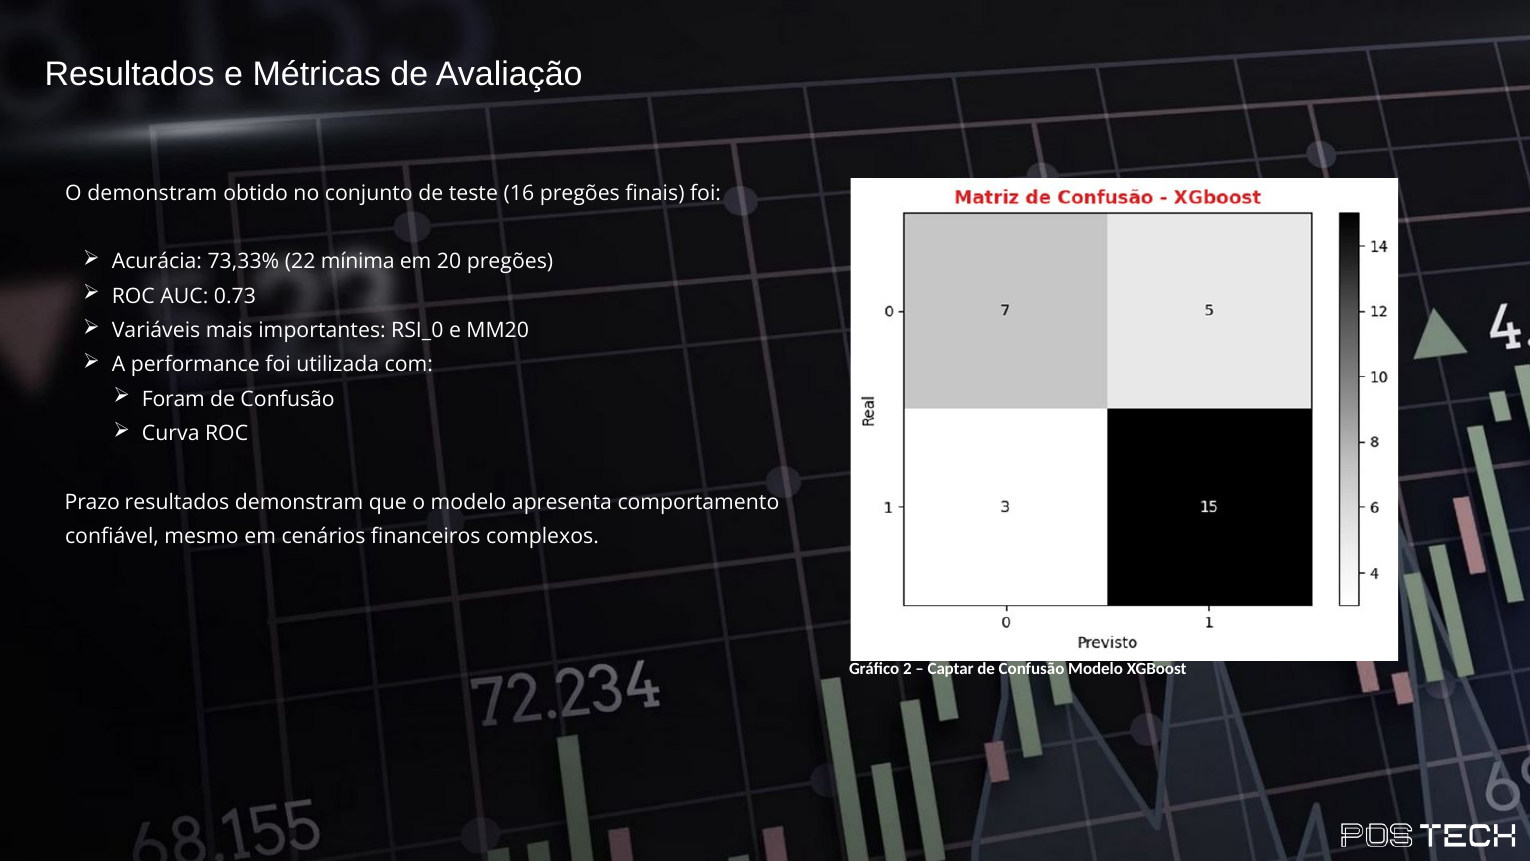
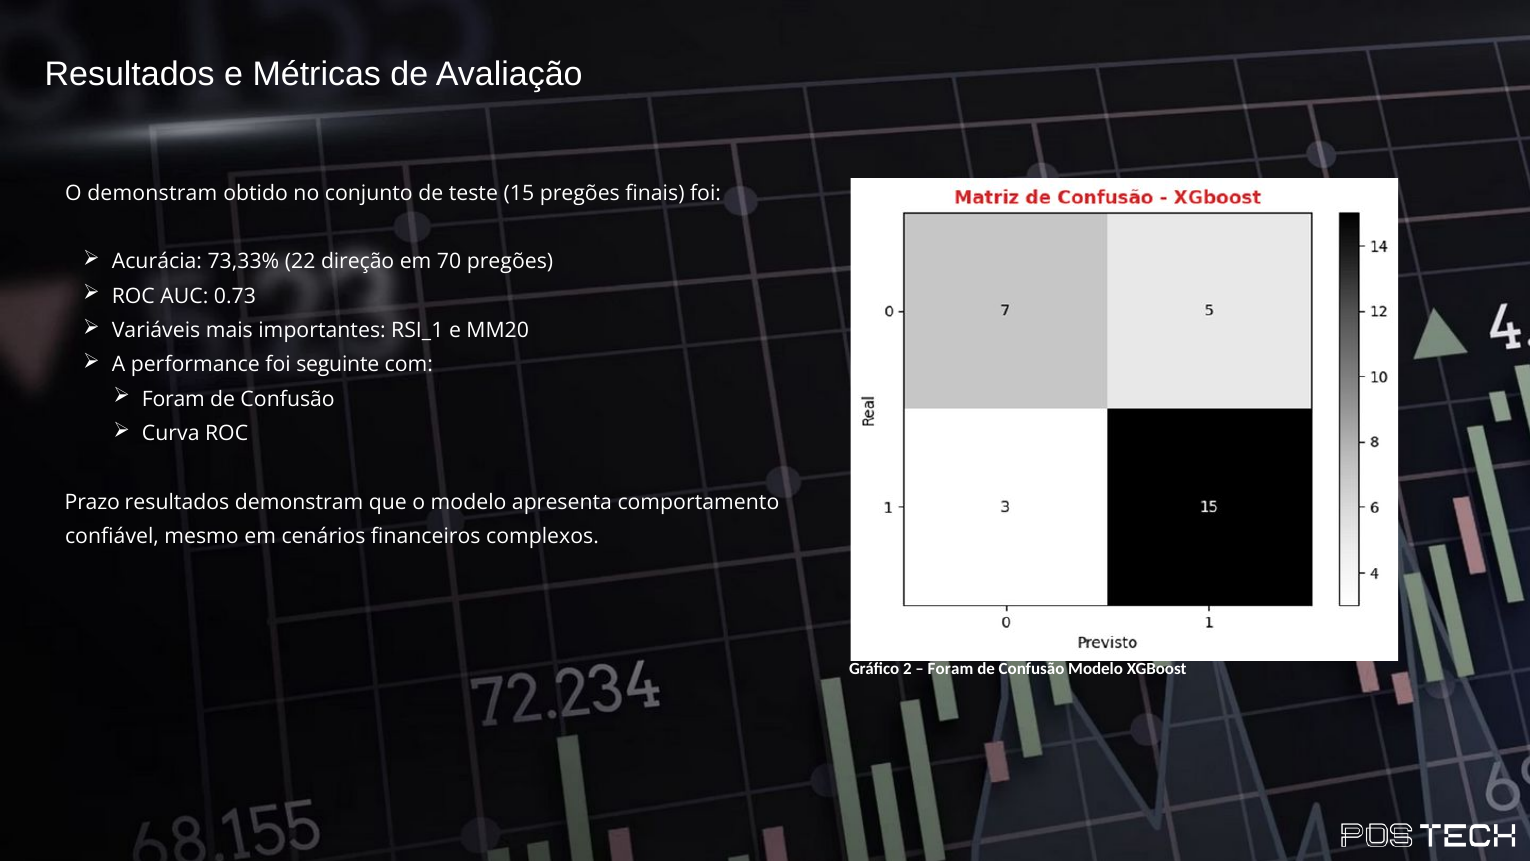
16: 16 -> 15 (519, 193)
mínima: mínima -> direção (358, 262)
20: 20 -> 70 (449, 262)
RSI_0: RSI_0 -> RSI_1 (417, 330)
utilizada: utilizada -> seguinte (338, 365)
Captar: Captar -> Foram (951, 669)
